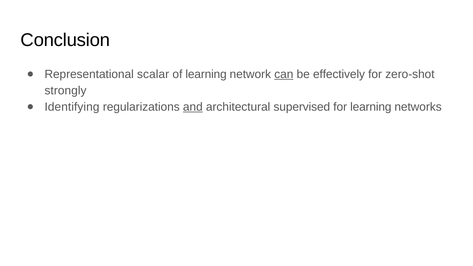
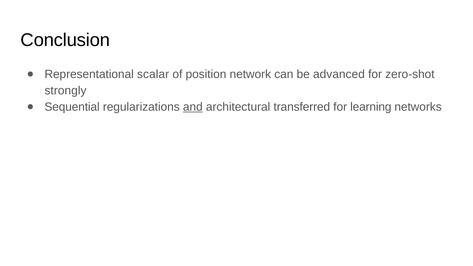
of learning: learning -> position (206, 74)
can underline: present -> none (284, 74)
effectively: effectively -> advanced (339, 74)
Identifying: Identifying -> Sequential (72, 107)
supervised: supervised -> transferred (302, 107)
